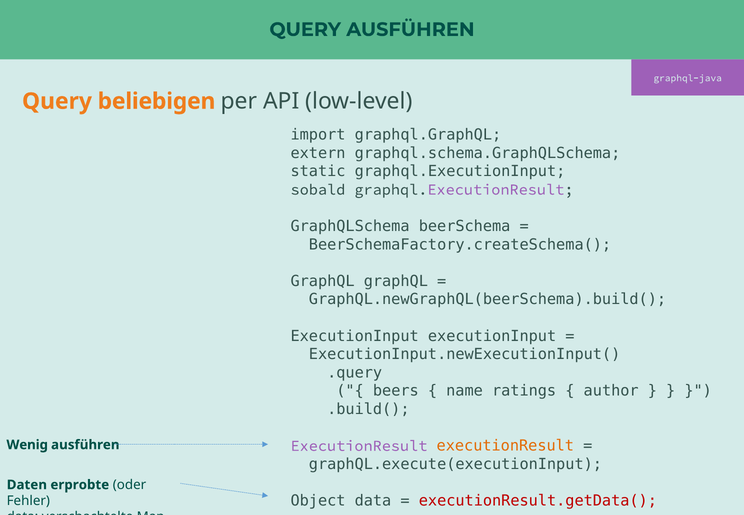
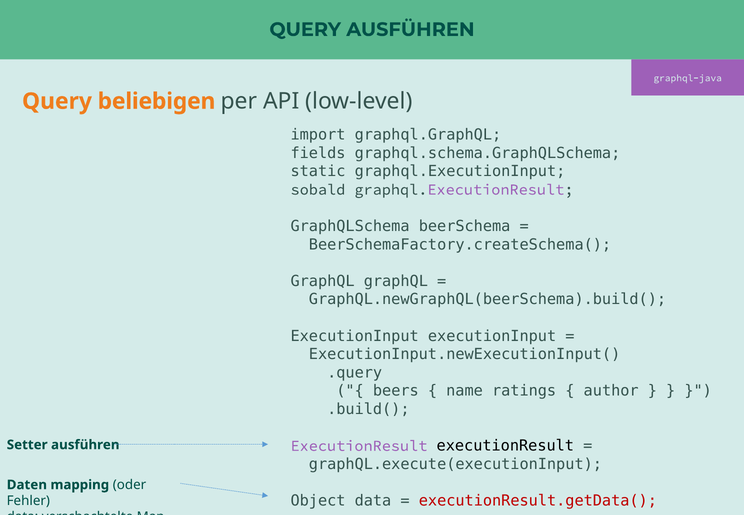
extern: extern -> fields (318, 153)
executionResult colour: orange -> black (505, 446)
Wenig: Wenig -> Setter (27, 445)
erprobte: erprobte -> mapping (80, 485)
